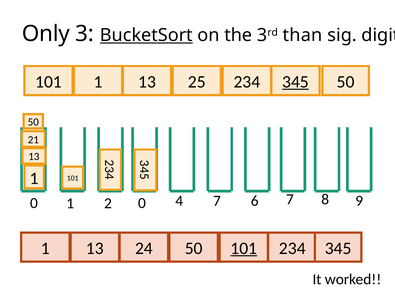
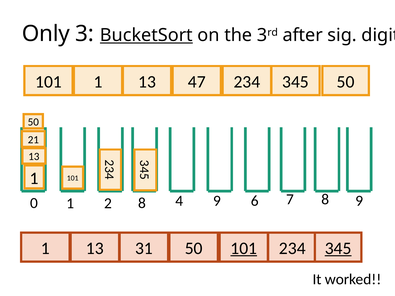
than: than -> after (303, 35)
25: 25 -> 47 (197, 82)
345 underline: present -> none (295, 82)
2 0: 0 -> 8 (142, 203)
4 7: 7 -> 9 (217, 201)
24: 24 -> 31 (144, 249)
345 underline: none -> present (338, 249)
